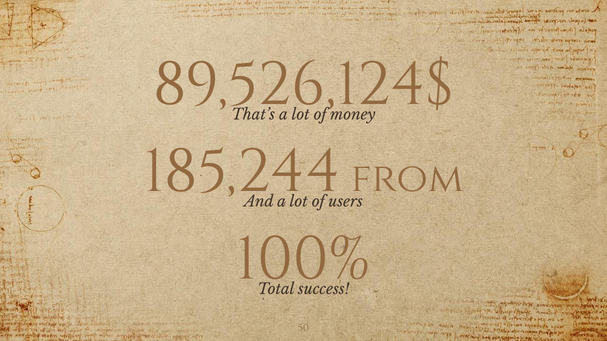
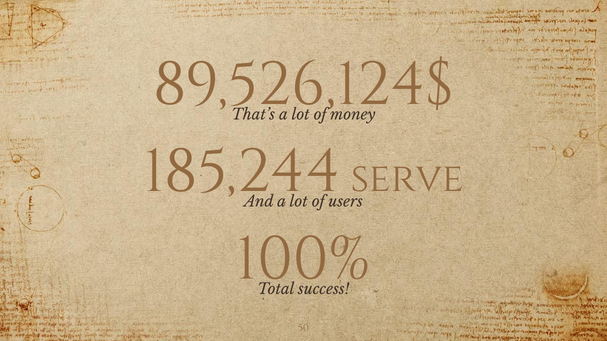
from: from -> serve (407, 178)
